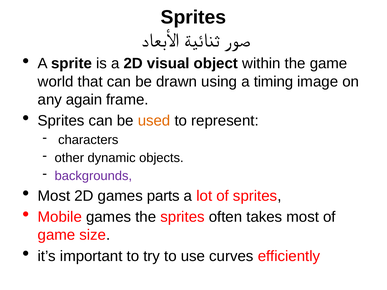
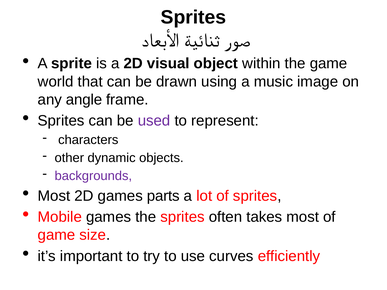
timing: timing -> music (273, 82)
again: again -> angle (84, 100)
used colour: orange -> purple (154, 121)
